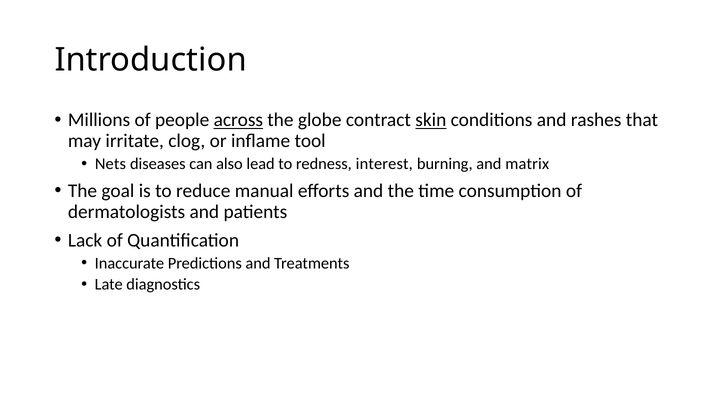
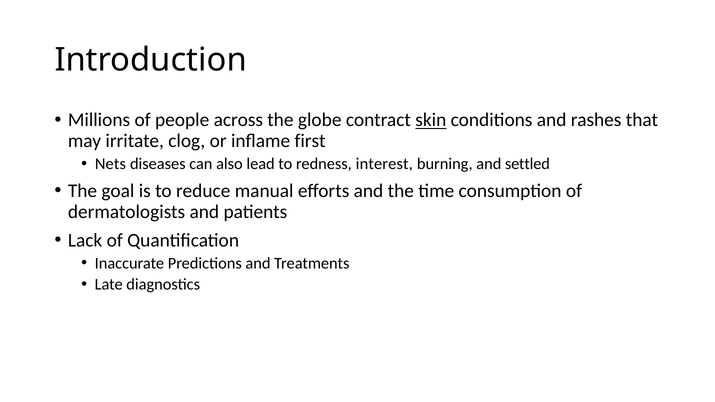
across underline: present -> none (238, 120)
tool: tool -> first (310, 141)
matrix: matrix -> settled (527, 164)
